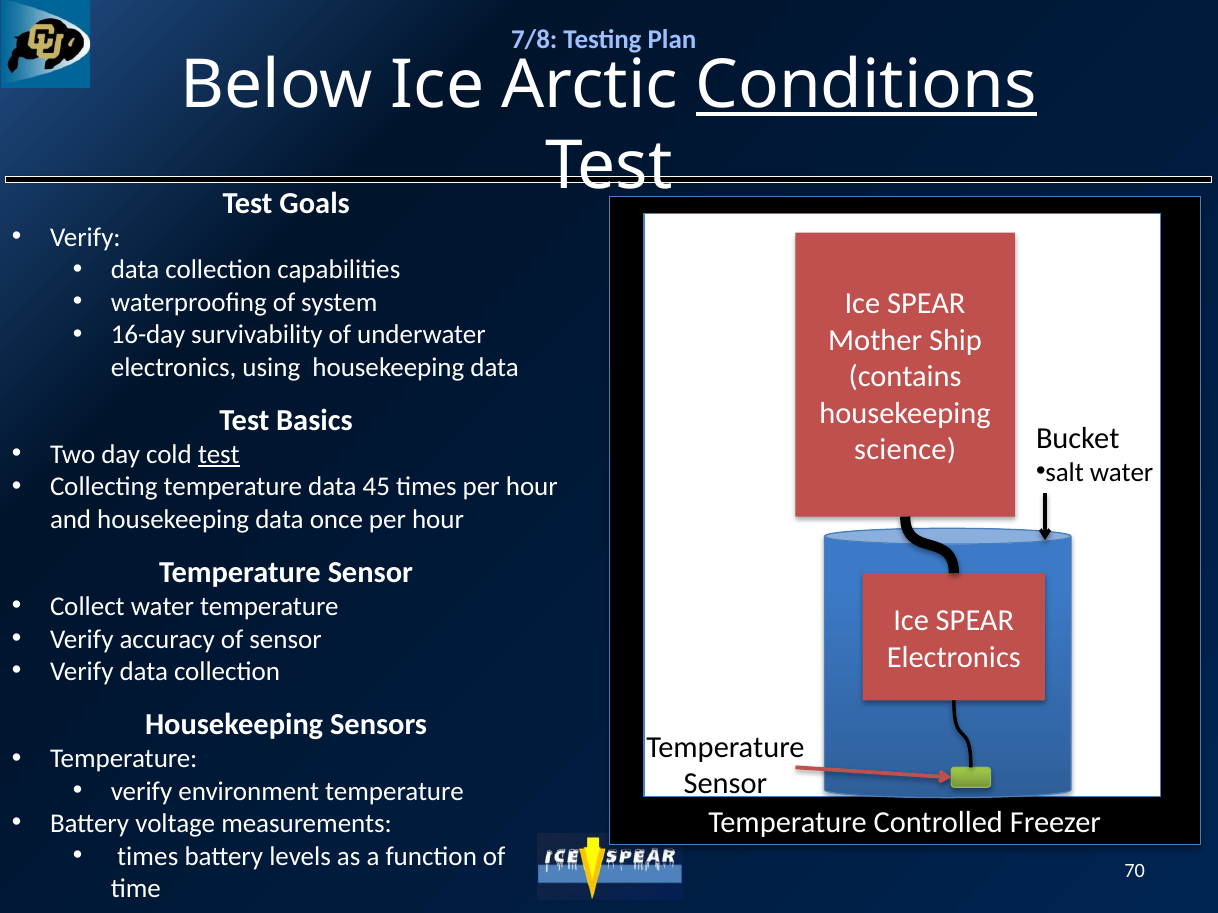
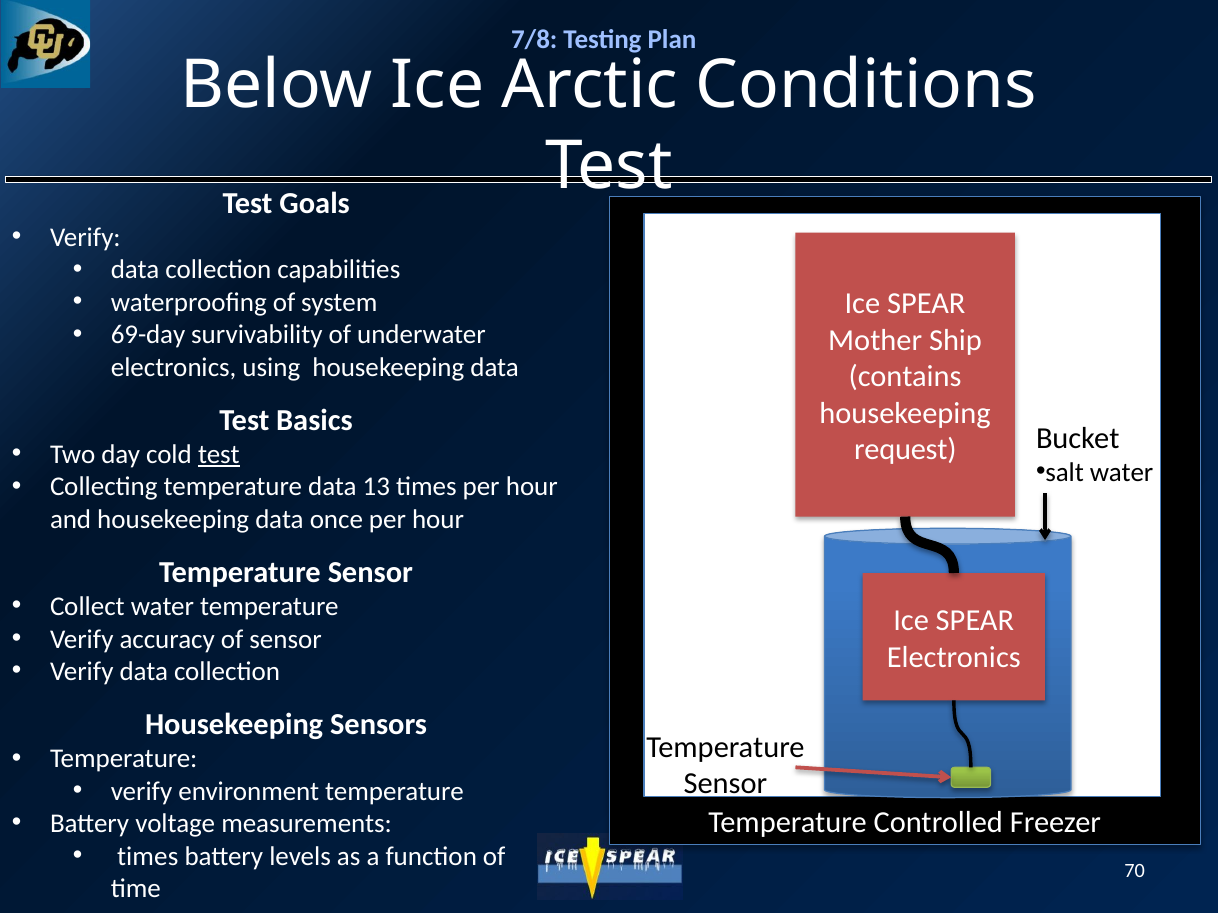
Conditions underline: present -> none (866, 85)
16-day: 16-day -> 69-day (148, 335)
science: science -> request (905, 450)
45: 45 -> 13 (376, 487)
